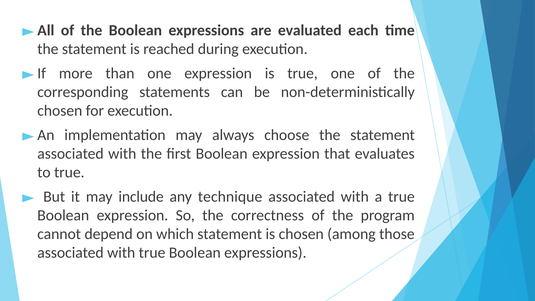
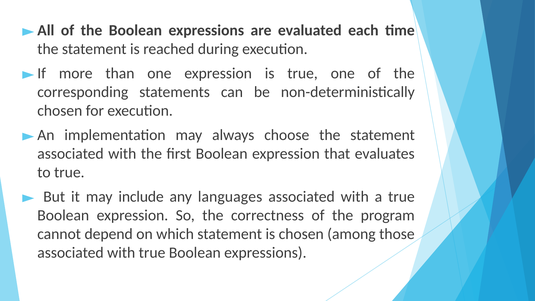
technique: technique -> languages (230, 197)
